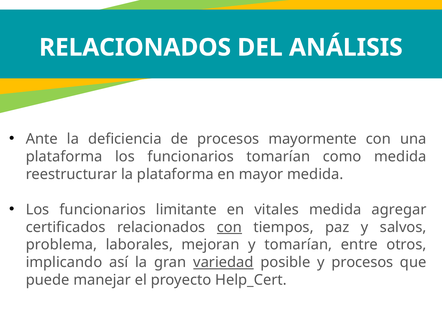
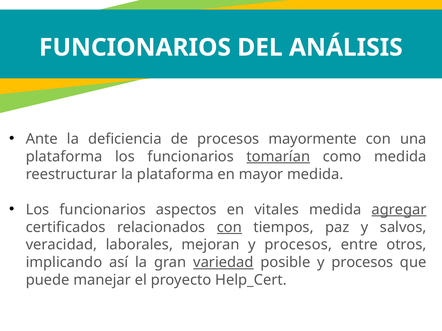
RELACIONADOS: RELACIONADOS -> FUNCIONARIOS (135, 48)
tomarían underline: none -> present (278, 157)
limitante: limitante -> aspectos (186, 210)
agregar underline: none -> present (399, 210)
problema: problema -> veracidad (61, 245)
tomarían: tomarían -> procesos (298, 245)
